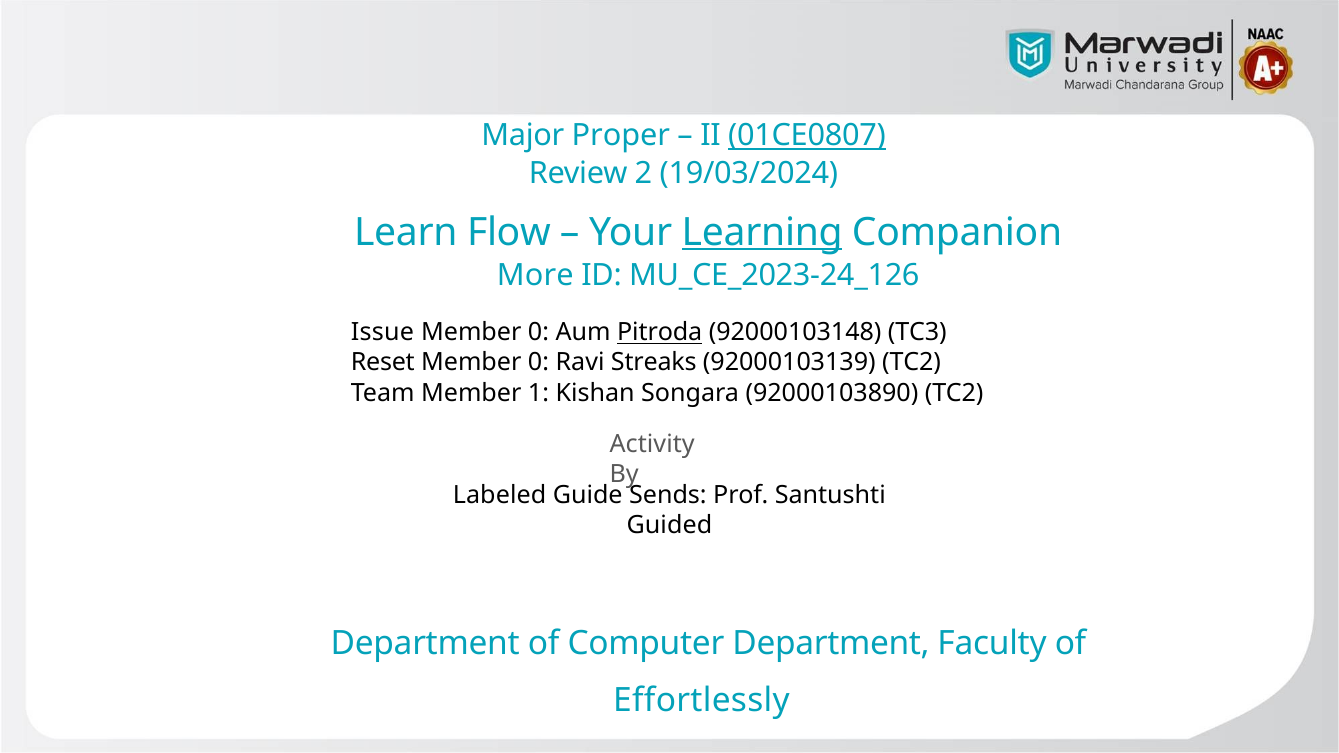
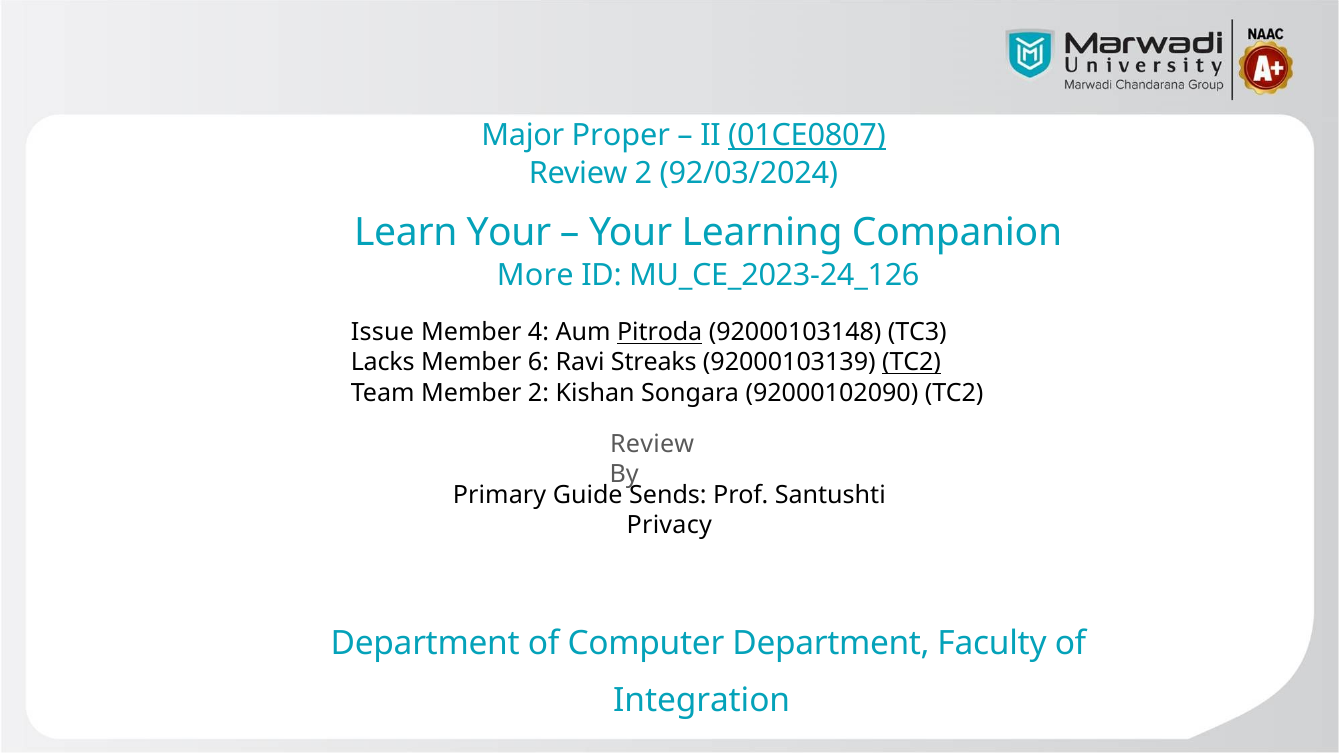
19/03/2024: 19/03/2024 -> 92/03/2024 (749, 174)
Learn Flow: Flow -> Your (509, 232)
Learning underline: present -> none (762, 232)
0: 0 -> 4 (538, 333)
Reset: Reset -> Lacks (383, 363)
0: 0 -> 6 (538, 363)
TC2 underline: none -> present (912, 363)
Member 1: 1 -> 2 (538, 393)
92000103890: 92000103890 -> 92000102090 (832, 393)
Activity: Activity -> Review (652, 445)
Labeled: Labeled -> Primary (500, 495)
Guided: Guided -> Privacy (669, 525)
Effortlessly: Effortlessly -> Integration (702, 701)
